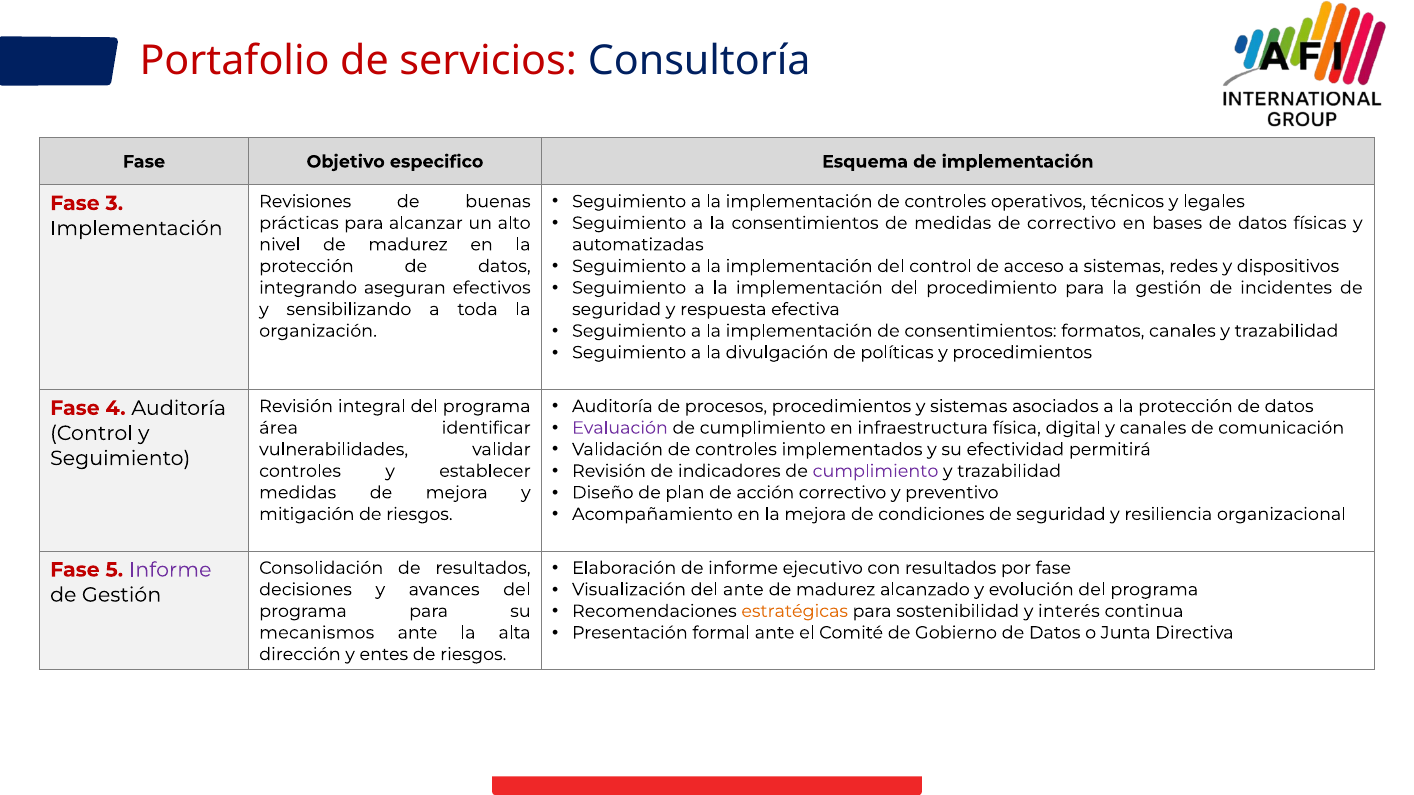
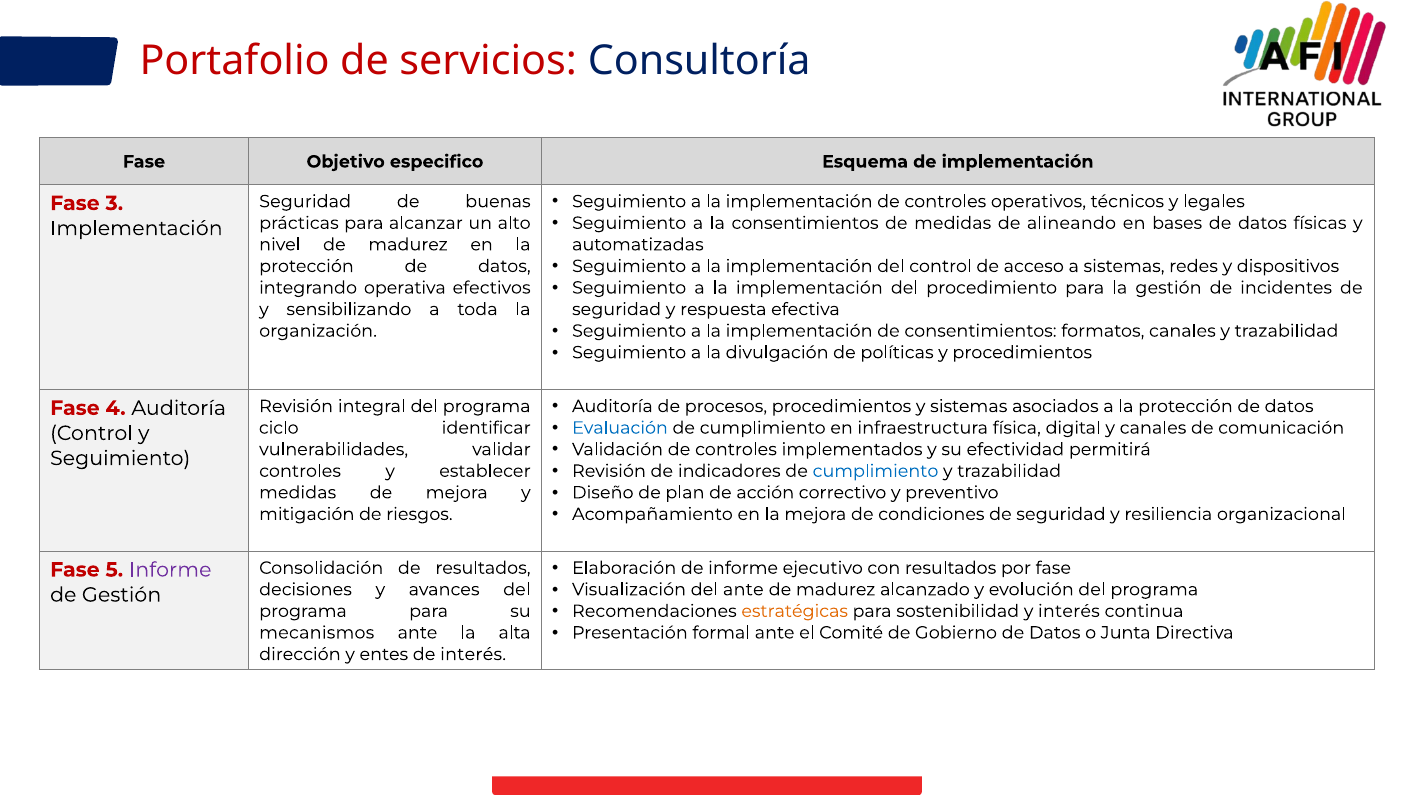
Revisiones: Revisiones -> Seguridad (305, 202)
de correctivo: correctivo -> alineando (1071, 223)
aseguran: aseguran -> operativa (405, 288)
Evaluación colour: purple -> blue (620, 428)
área: área -> ciclo (279, 428)
cumplimiento colour: purple -> blue (876, 471)
entes de riesgos: riesgos -> interés (473, 655)
